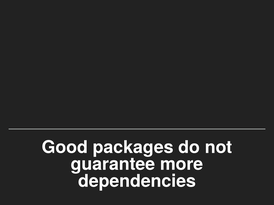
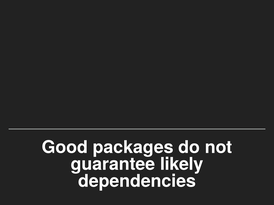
more: more -> likely (182, 165)
